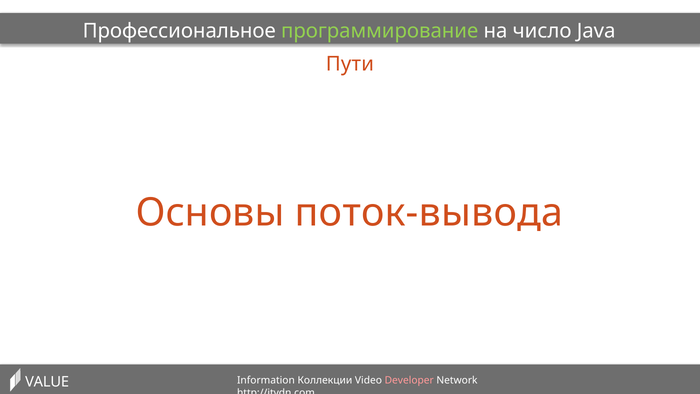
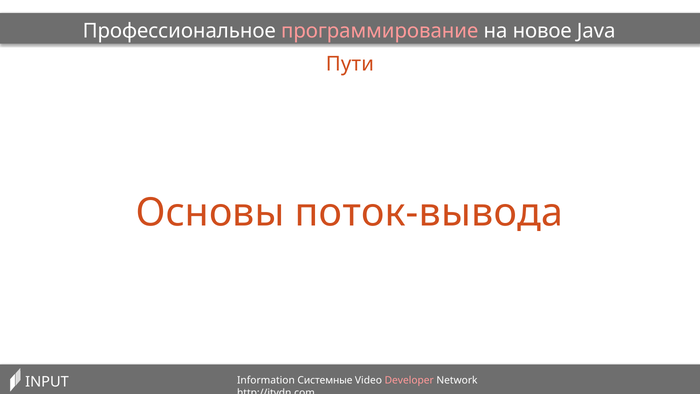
программирование colour: light green -> pink (380, 31)
число: число -> новое (542, 31)
Коллекции: Коллекции -> Системные (325, 380)
VALUE: VALUE -> INPUT (47, 382)
